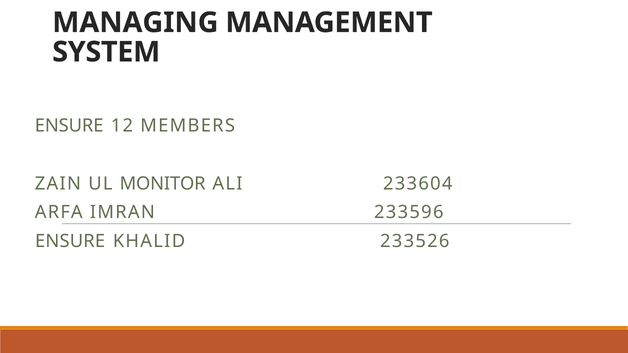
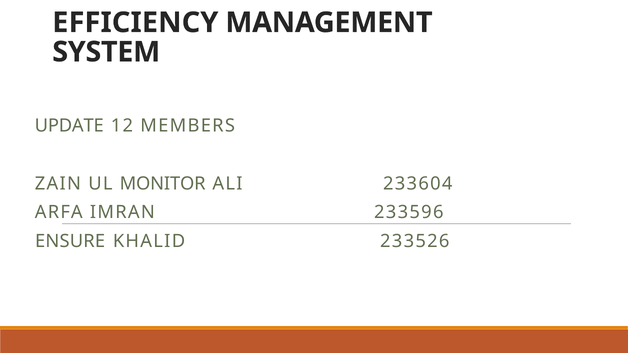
MANAGING: MANAGING -> EFFICIENCY (135, 23)
ENSURE: ENSURE -> UPDATE (69, 126)
